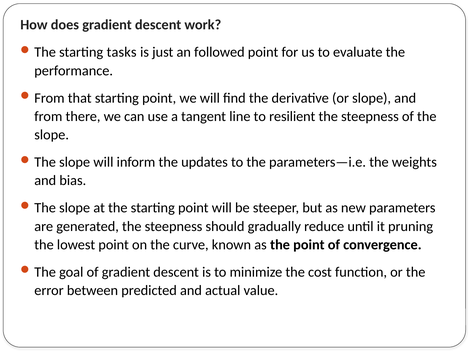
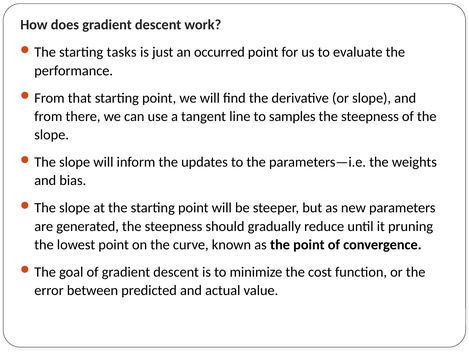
followed: followed -> occurred (219, 52)
resilient: resilient -> samples (292, 116)
